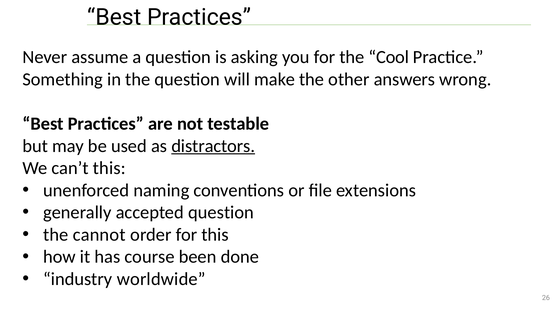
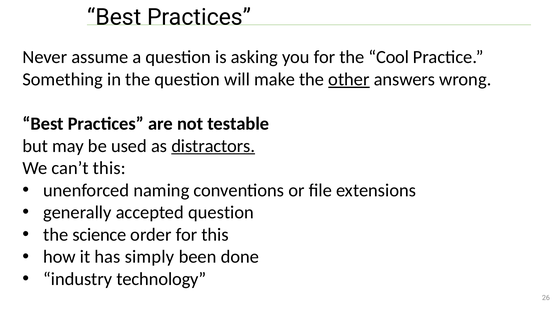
other underline: none -> present (349, 79)
cannot: cannot -> science (99, 234)
course: course -> simply (149, 257)
worldwide: worldwide -> technology (161, 279)
